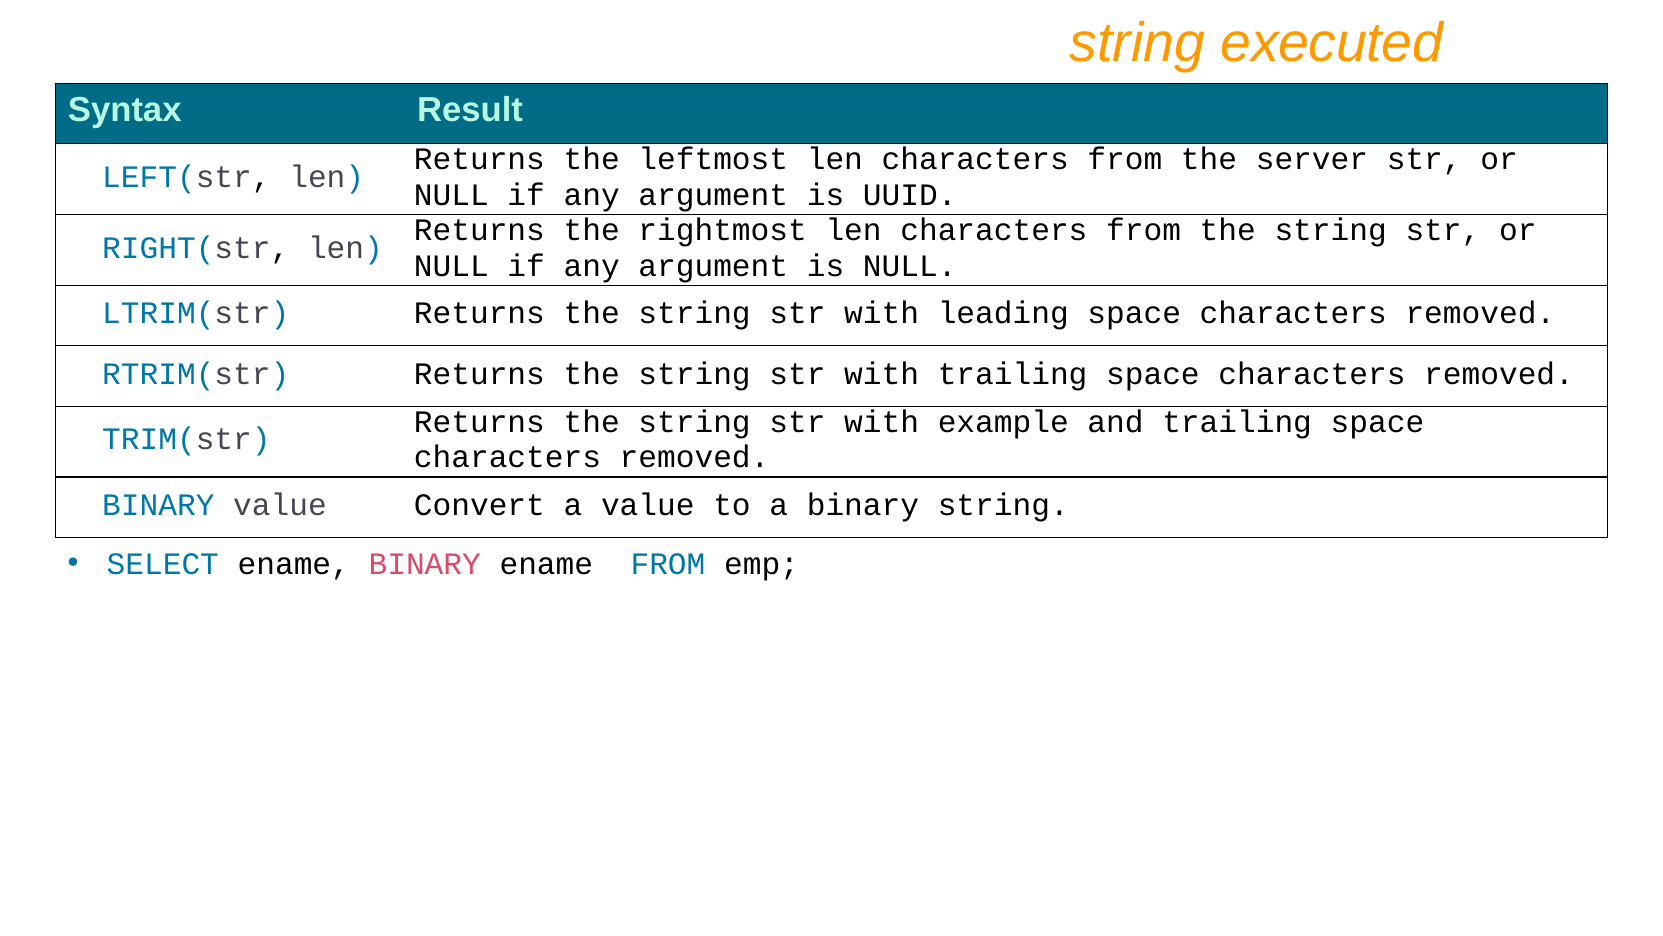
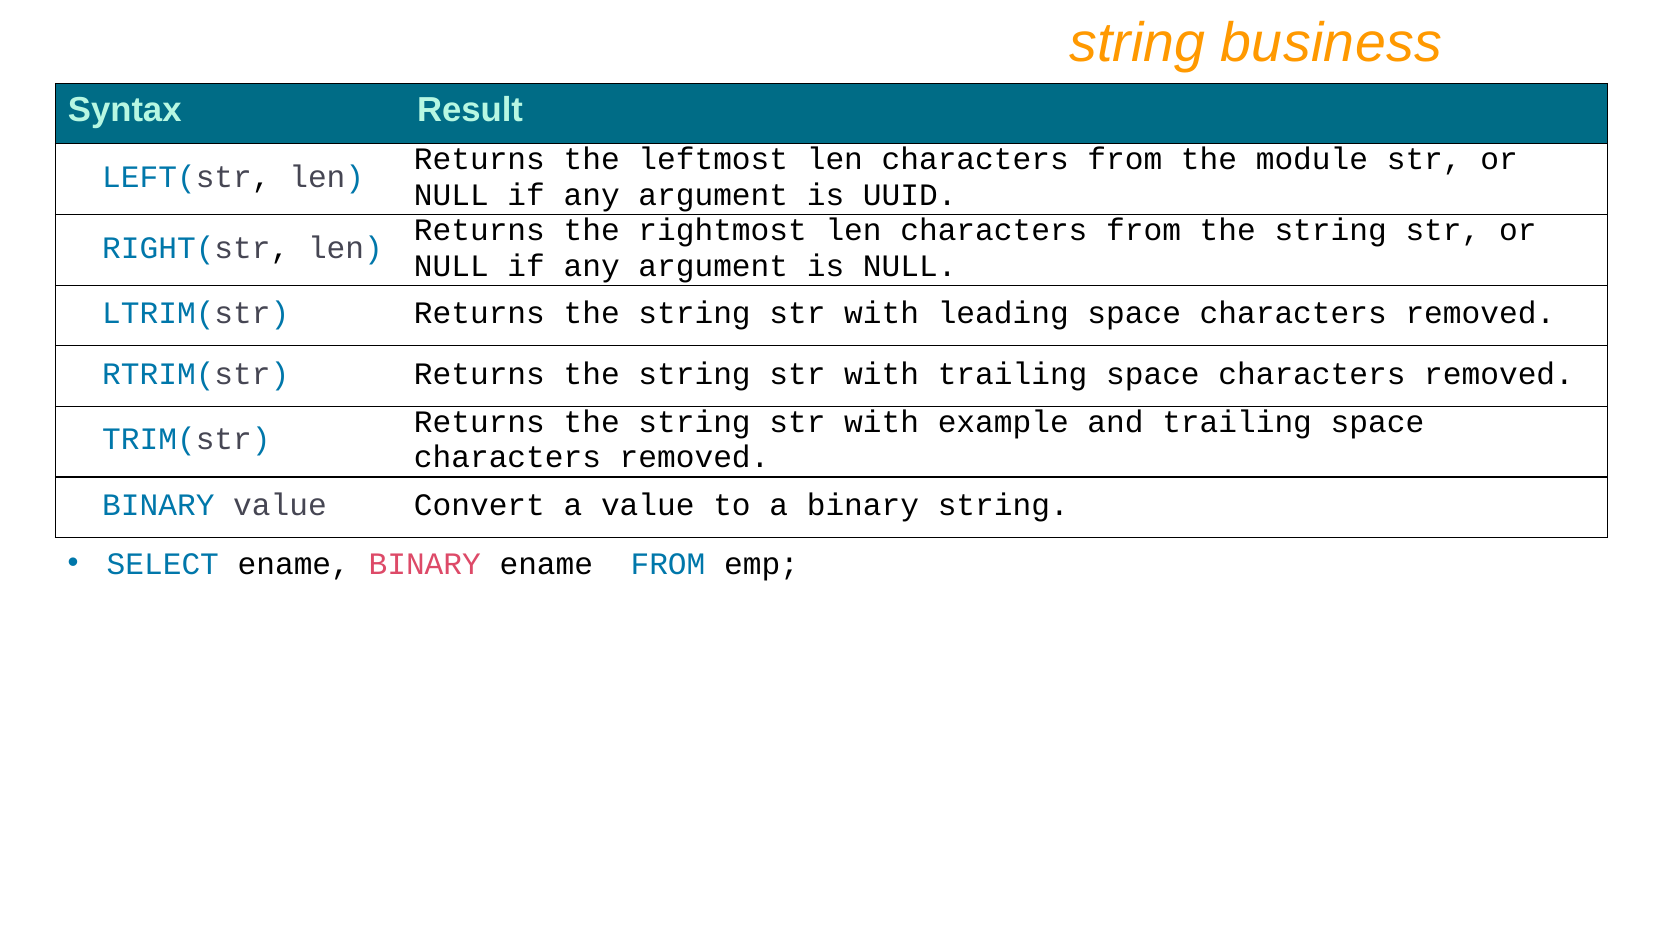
executed: executed -> business (1331, 43)
server: server -> module (1312, 159)
